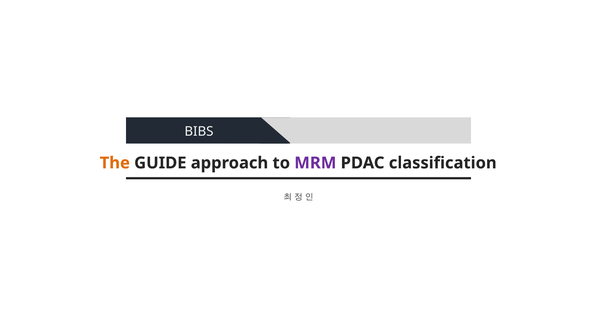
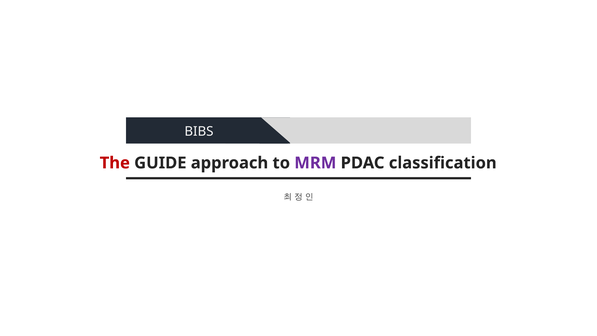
The colour: orange -> red (115, 163)
